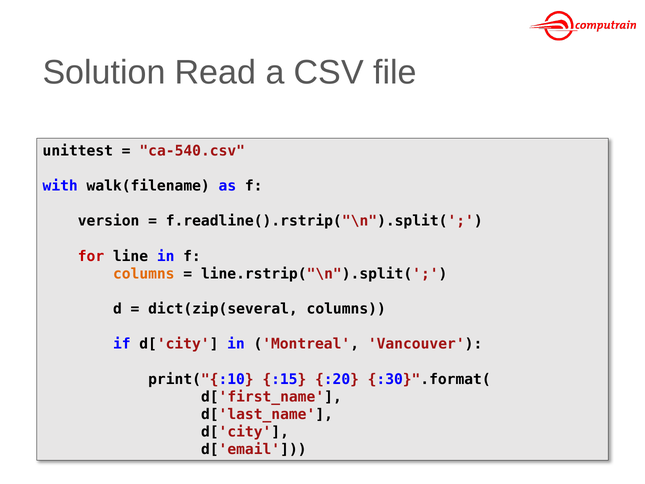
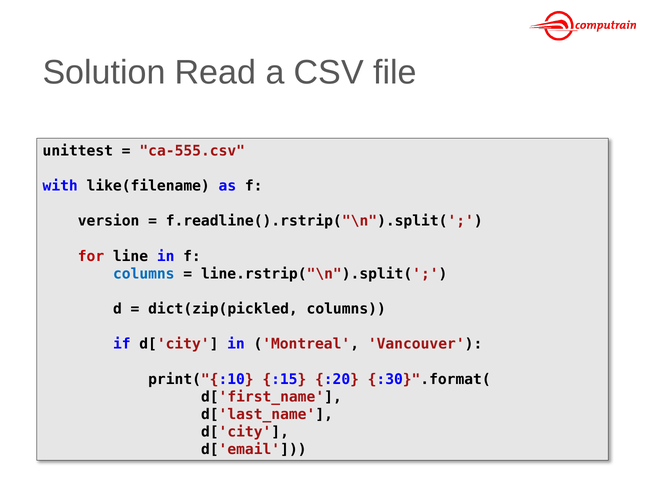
ca-540.csv: ca-540.csv -> ca-555.csv (192, 151)
walk(filename: walk(filename -> like(filename (148, 186)
columns colour: orange -> blue (144, 274)
dict(zip(several: dict(zip(several -> dict(zip(pickled (223, 309)
